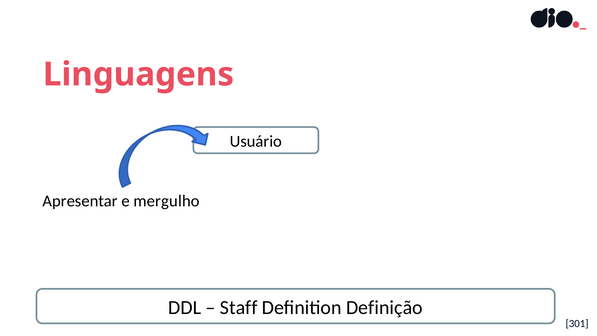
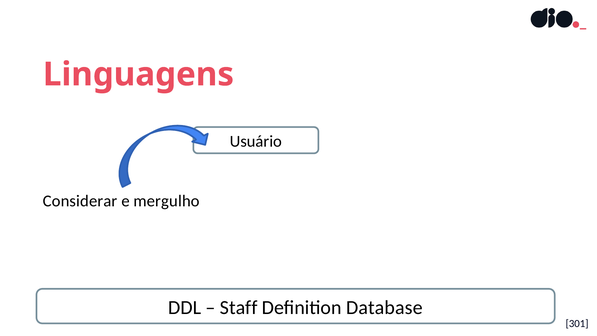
Apresentar: Apresentar -> Considerar (80, 201)
Definição: Definição -> Database (384, 307)
